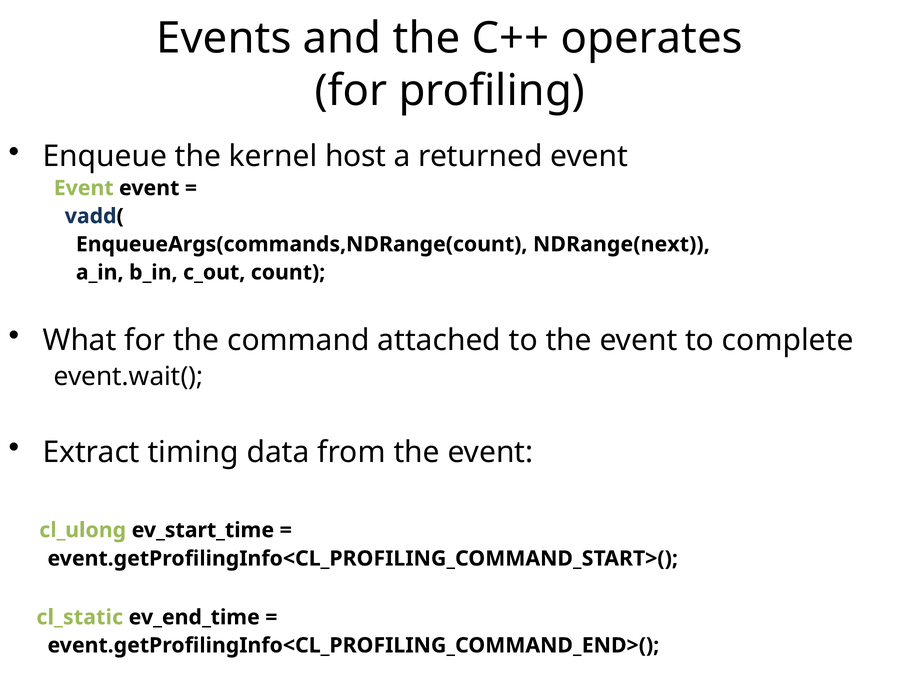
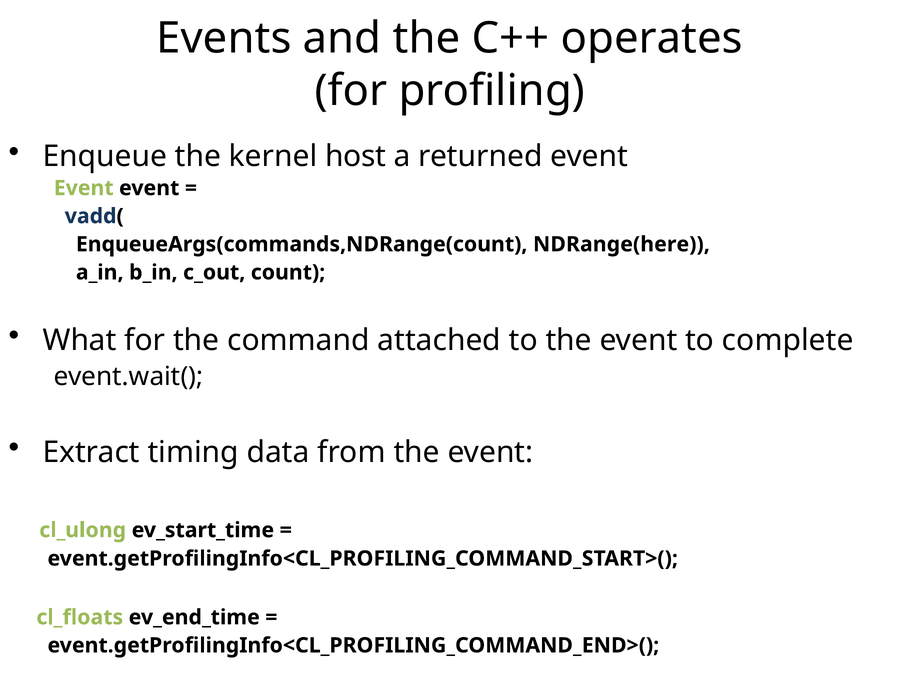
NDRange(next: NDRange(next -> NDRange(here (621, 244)
cl_static: cl_static -> cl_floats (80, 617)
